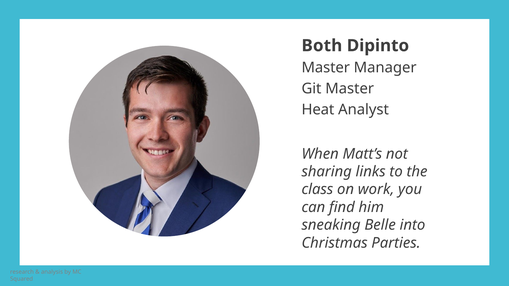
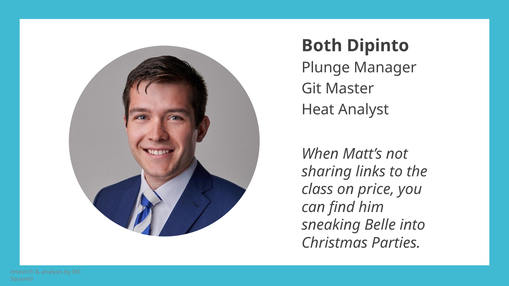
Master: Master -> Plunge (326, 68)
work: work -> price (376, 190)
